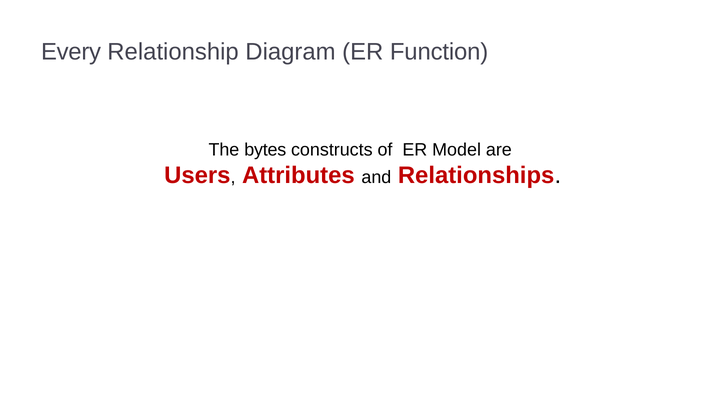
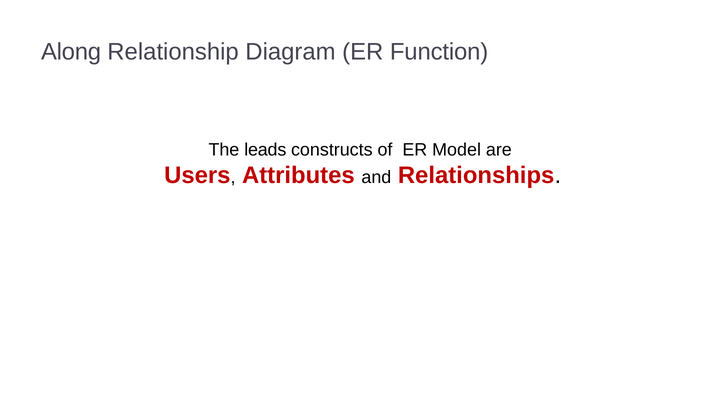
Every: Every -> Along (71, 52)
bytes: bytes -> leads (265, 150)
